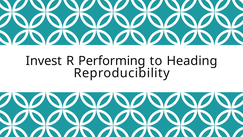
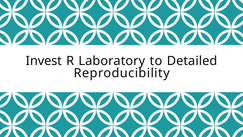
Performing: Performing -> Laboratory (112, 61)
Heading: Heading -> Detailed (192, 61)
